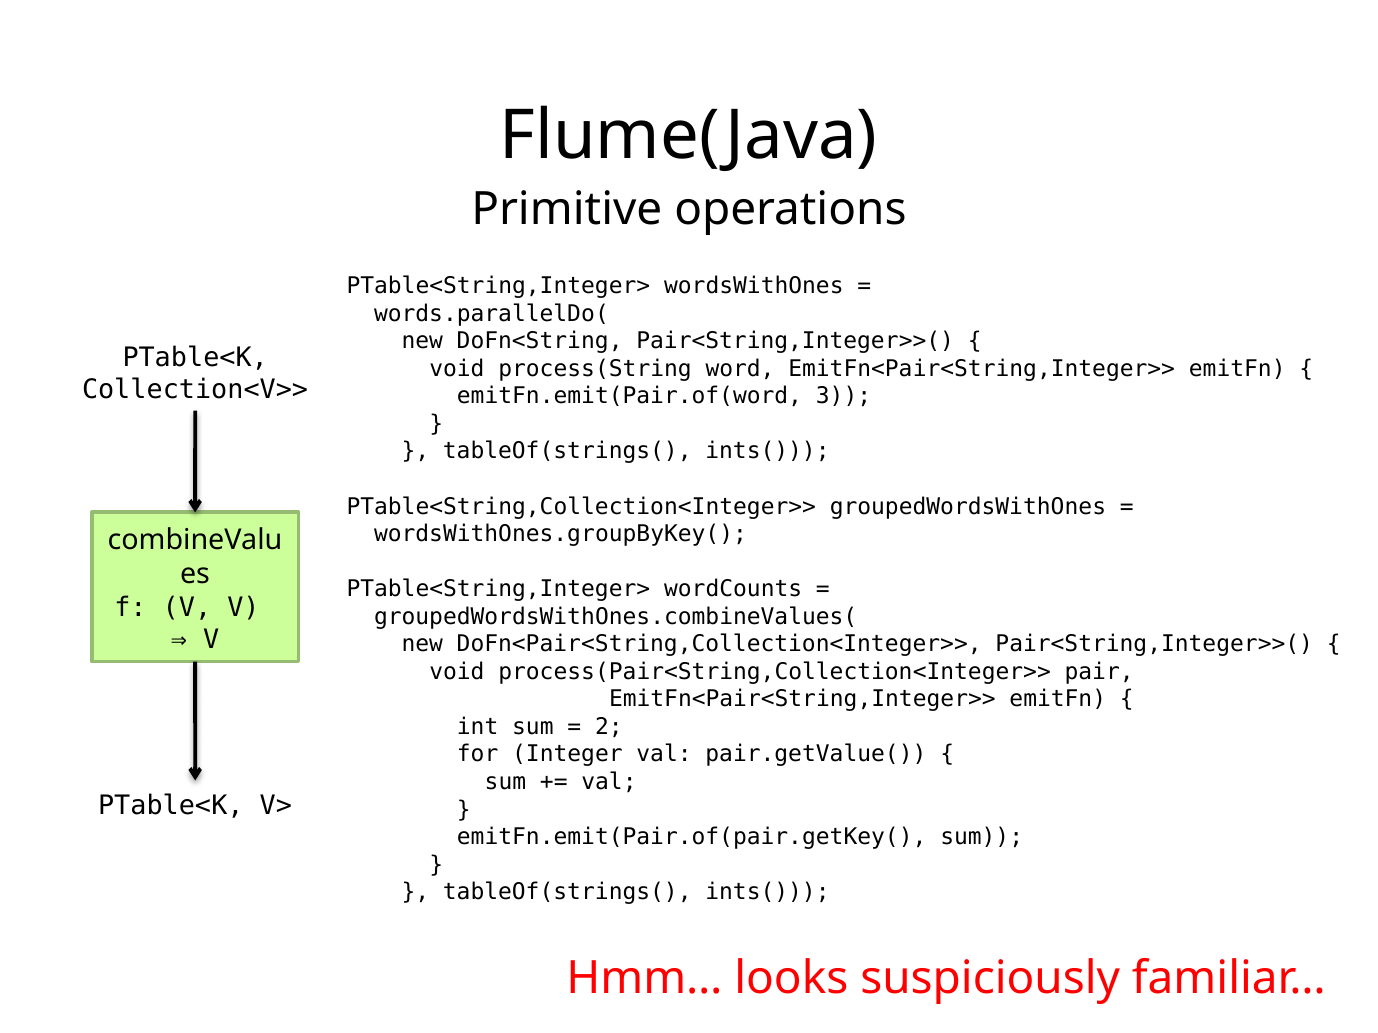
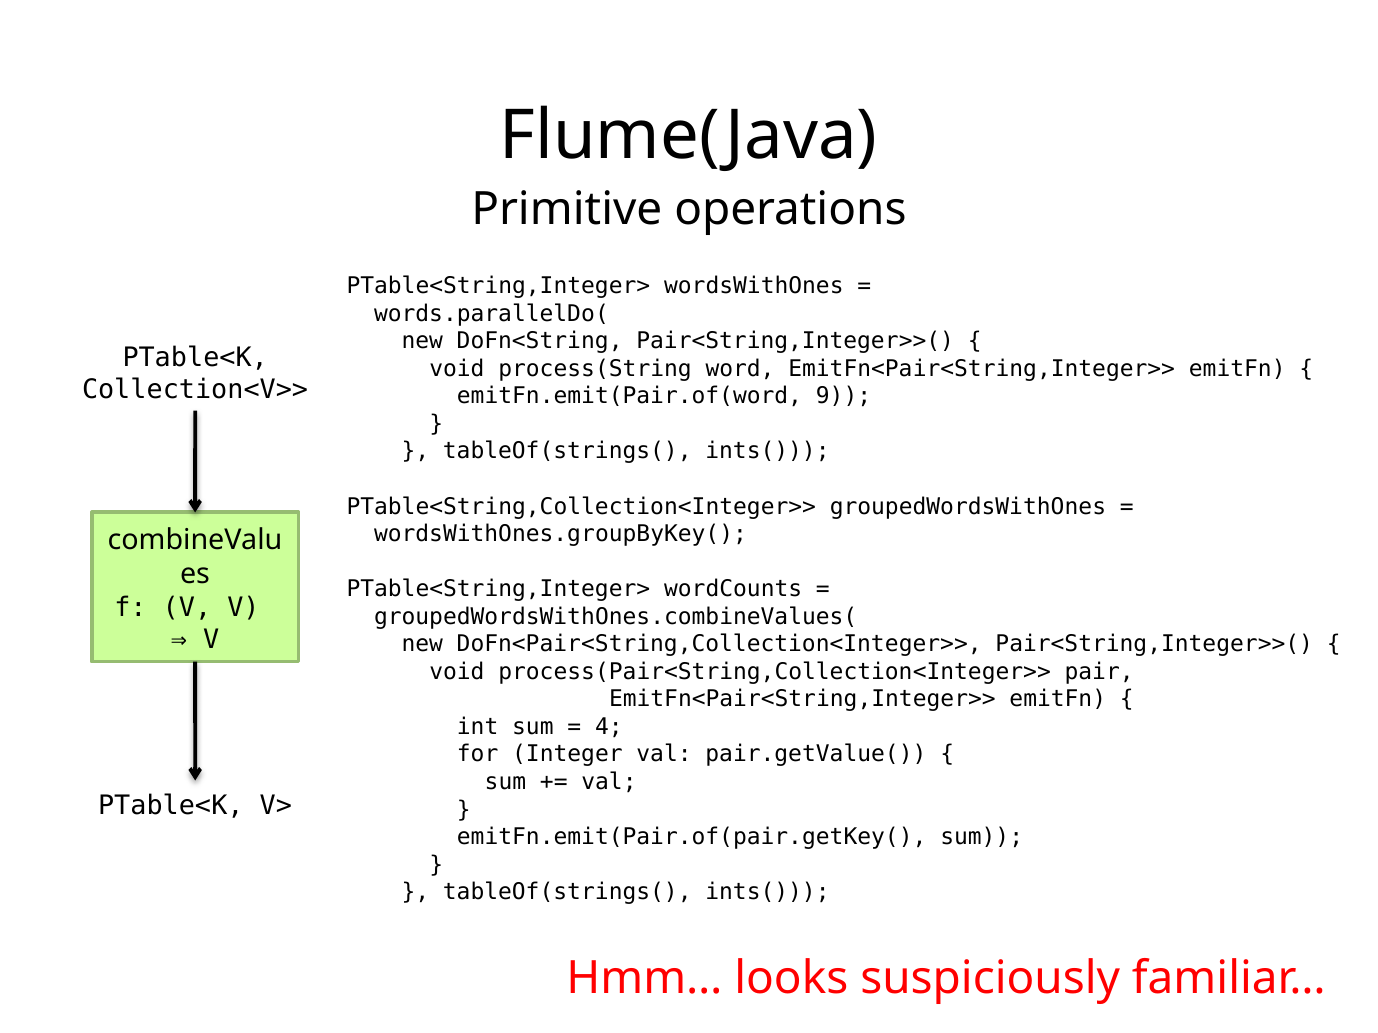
3: 3 -> 9 (844, 396)
2: 2 -> 4 (609, 727)
